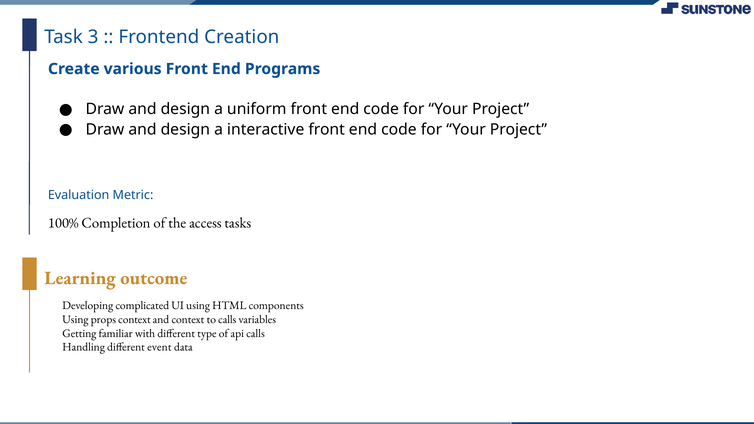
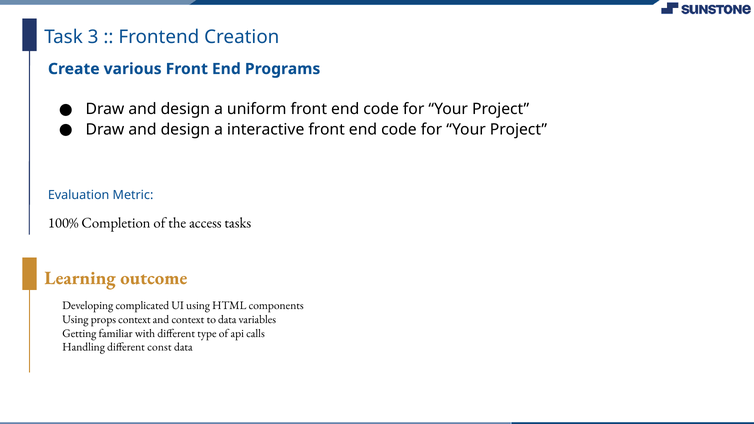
to calls: calls -> data (227, 320)
event: event -> const (159, 347)
